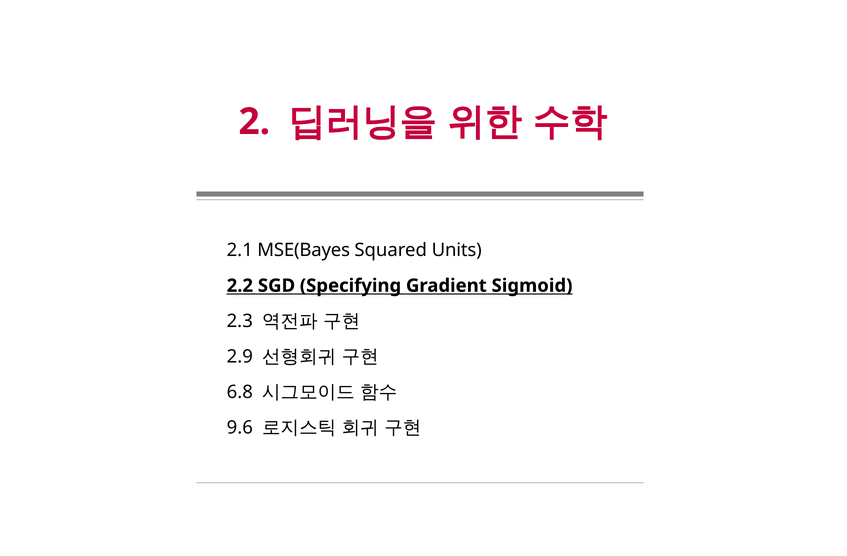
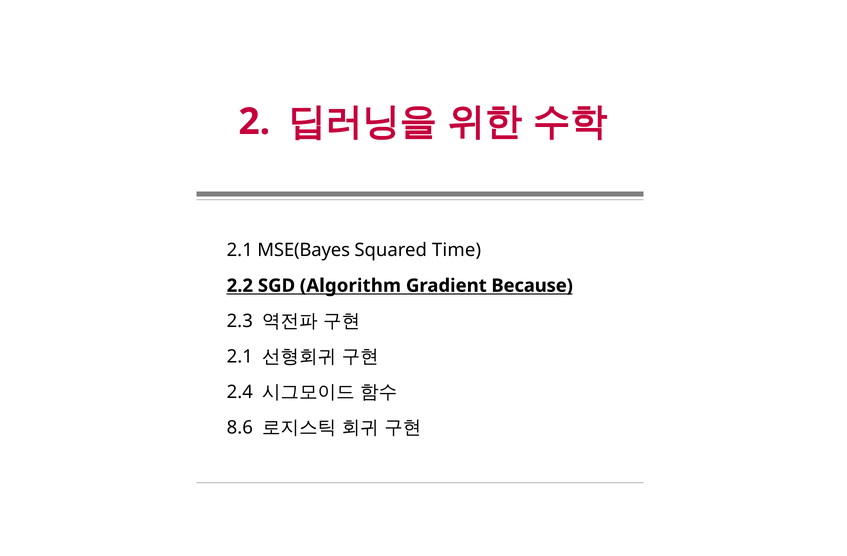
Units: Units -> Time (457, 250)
Specifying: Specifying -> Algorithm (350, 286)
Sigmoid: Sigmoid -> Because (532, 286)
2.9: 2.9 -> 2.1 (240, 357)
6.8: 6.8 -> 2.4 (240, 392)
9.6: 9.6 -> 8.6 (240, 428)
